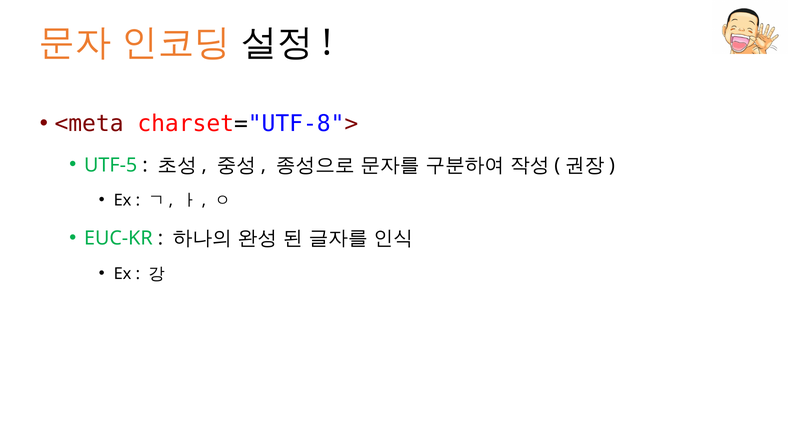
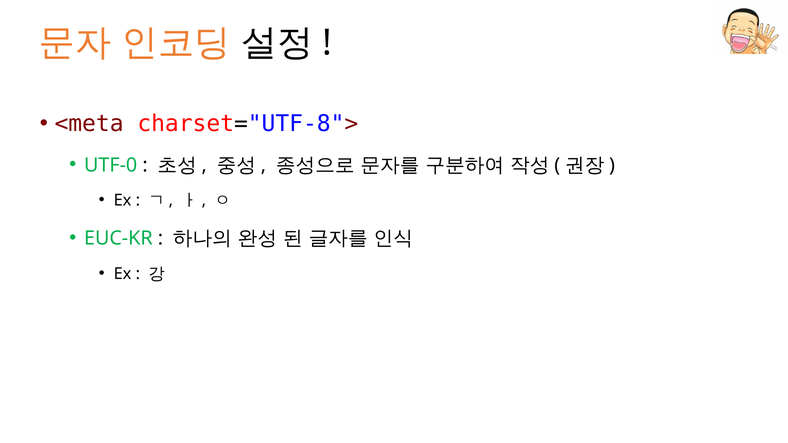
UTF-5: UTF-5 -> UTF-0 (111, 165)
